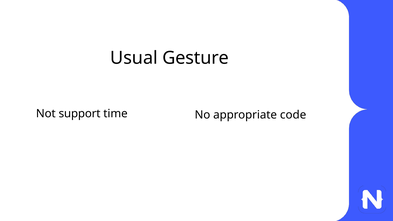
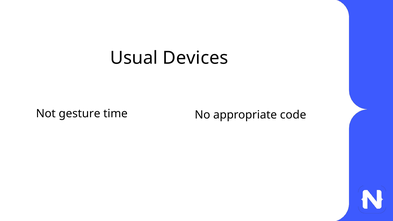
Gesture: Gesture -> Devices (196, 58)
support: support -> gesture (80, 114)
